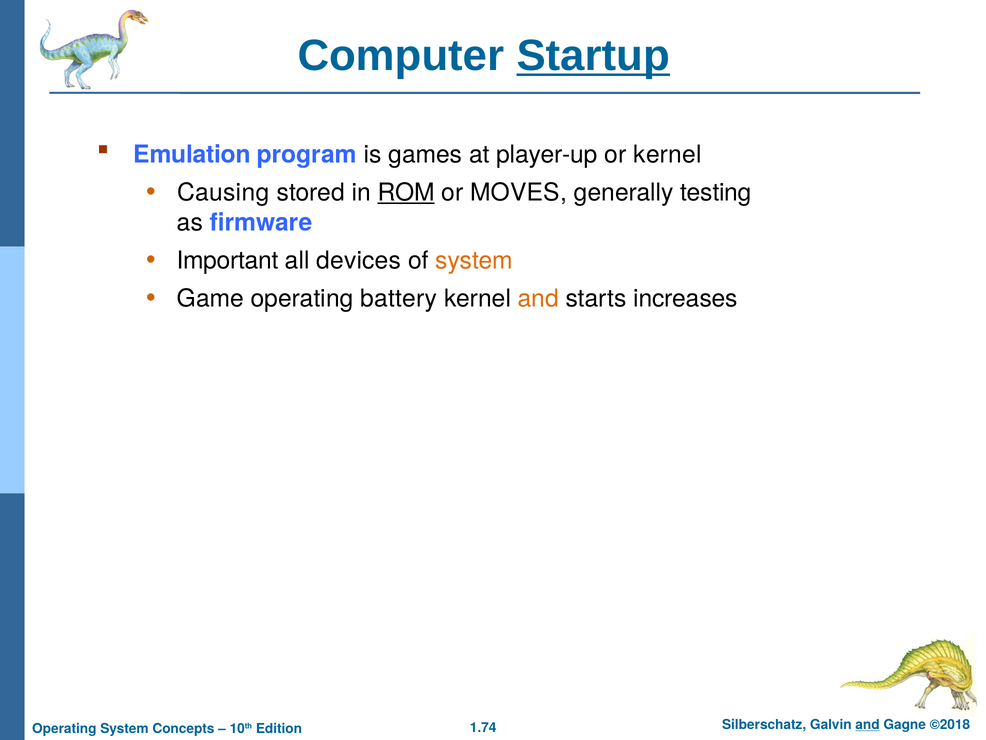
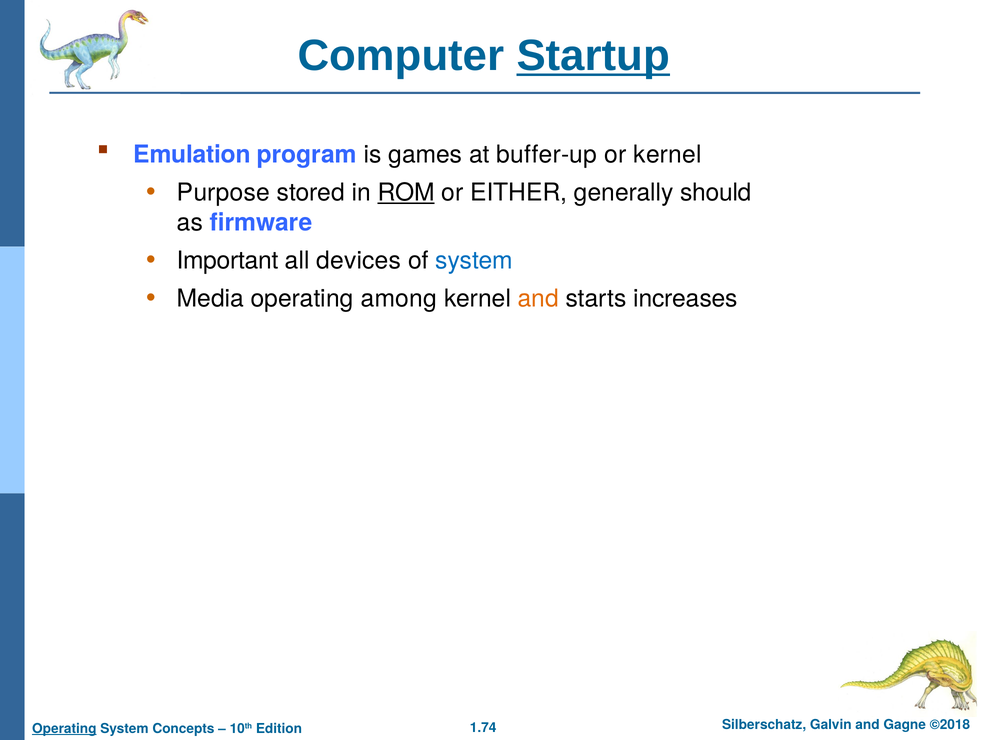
player-up: player-up -> buffer-up (547, 154)
Causing: Causing -> Purpose (223, 193)
MOVES: MOVES -> EITHER (519, 193)
testing: testing -> should (716, 193)
system colour: orange -> blue (474, 260)
Game: Game -> Media (210, 299)
battery: battery -> among (399, 299)
and underline: present -> none (867, 724)
Operating underline: none -> present (64, 728)
